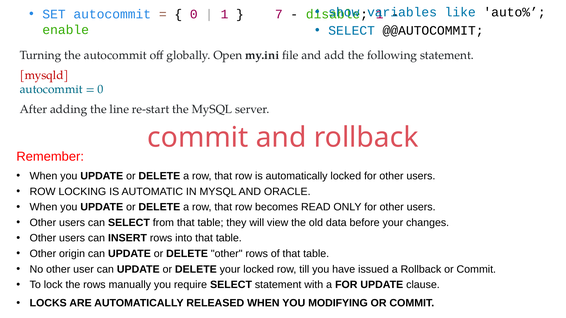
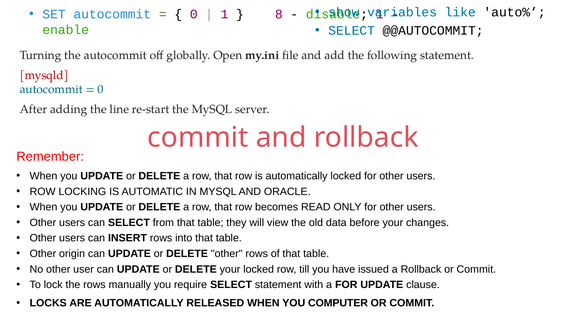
7: 7 -> 8 (279, 14)
MODIFYING: MODIFYING -> COMPUTER (338, 304)
